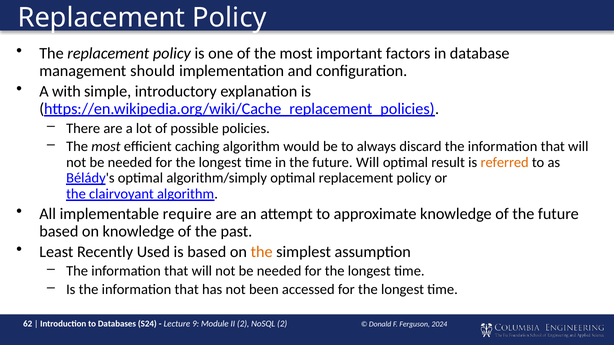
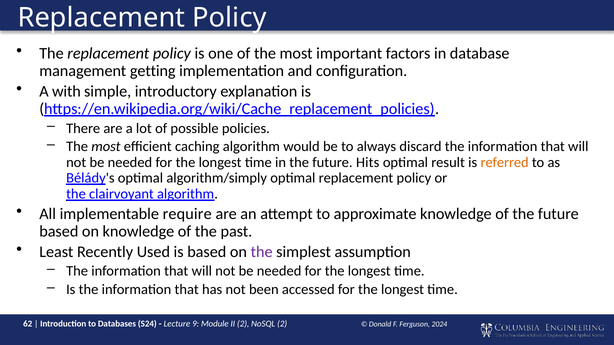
should: should -> getting (153, 71)
future Will: Will -> Hits (368, 162)
the colour: orange -> purple (262, 252)
